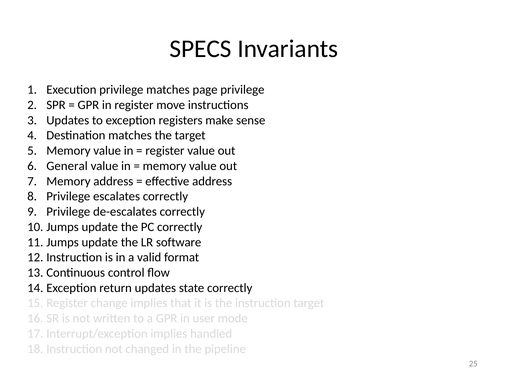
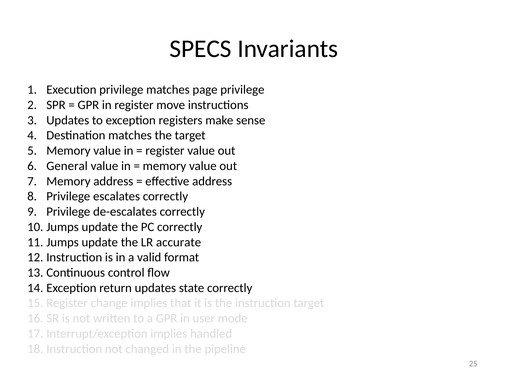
software: software -> accurate (179, 242)
